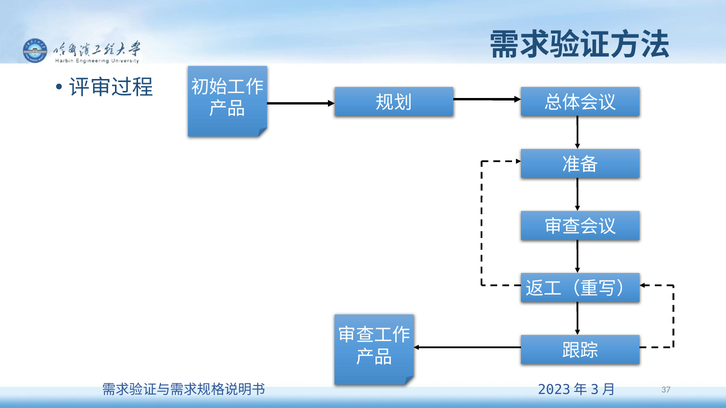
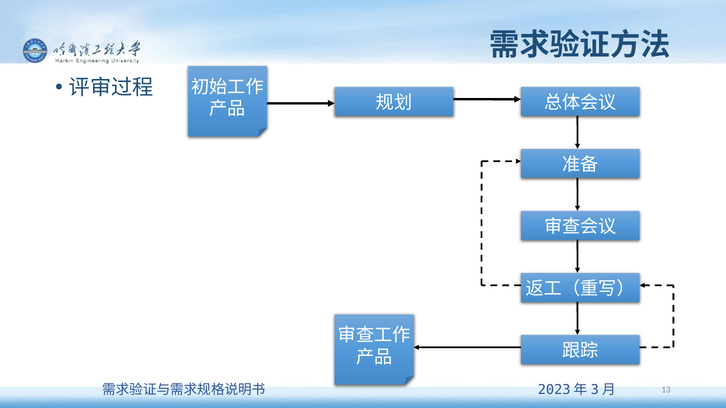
37: 37 -> 13 (666, 390)
